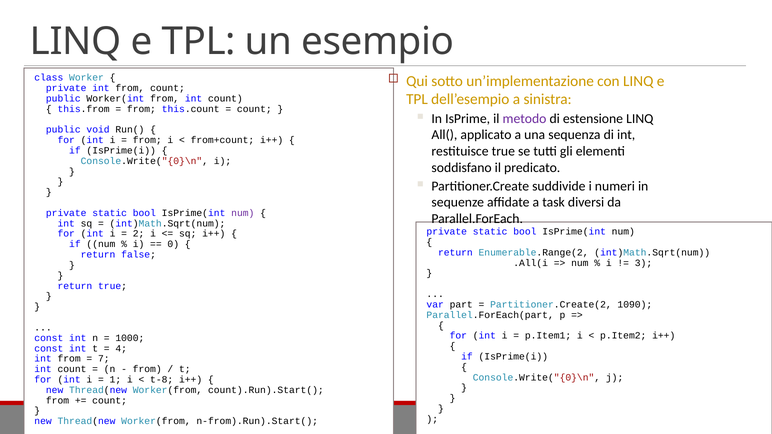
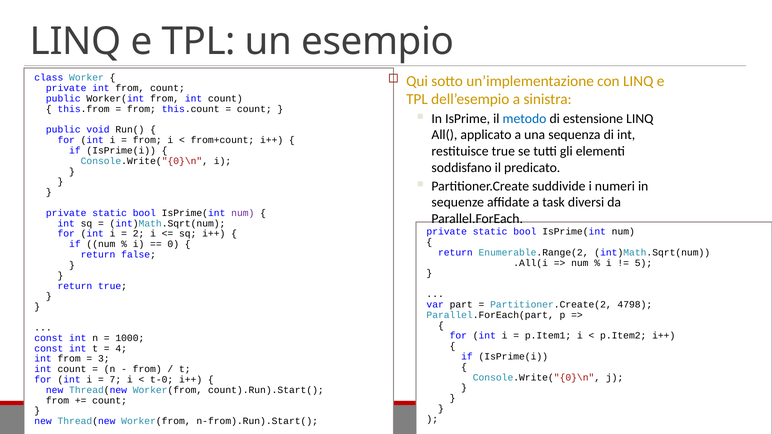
metodo colour: purple -> blue (525, 119)
3: 3 -> 5 (643, 263)
1090: 1090 -> 4798 (635, 305)
7: 7 -> 3 (104, 359)
1: 1 -> 7 (115, 380)
t-8: t-8 -> t-0 (162, 380)
